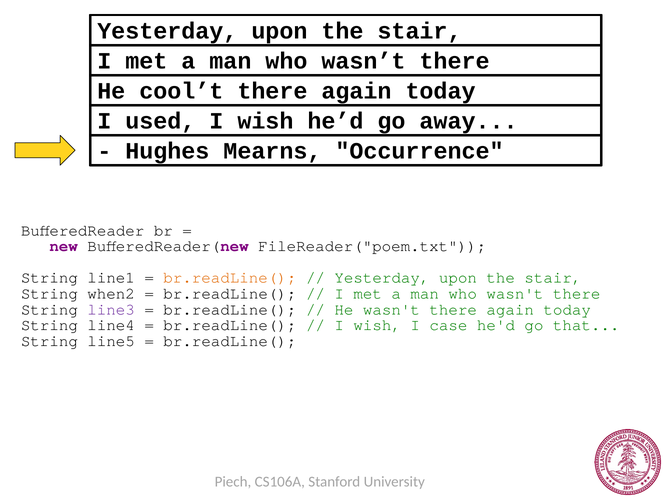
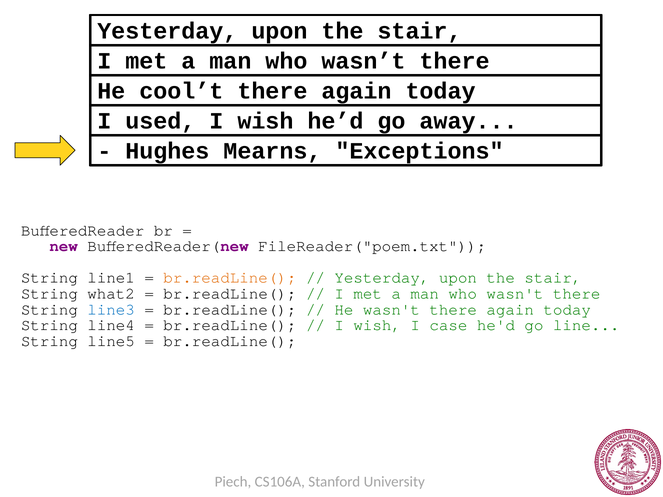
Occurrence: Occurrence -> Exceptions (420, 151)
when2: when2 -> what2 (111, 294)
line3 colour: purple -> blue (111, 309)
that: that -> line (586, 325)
